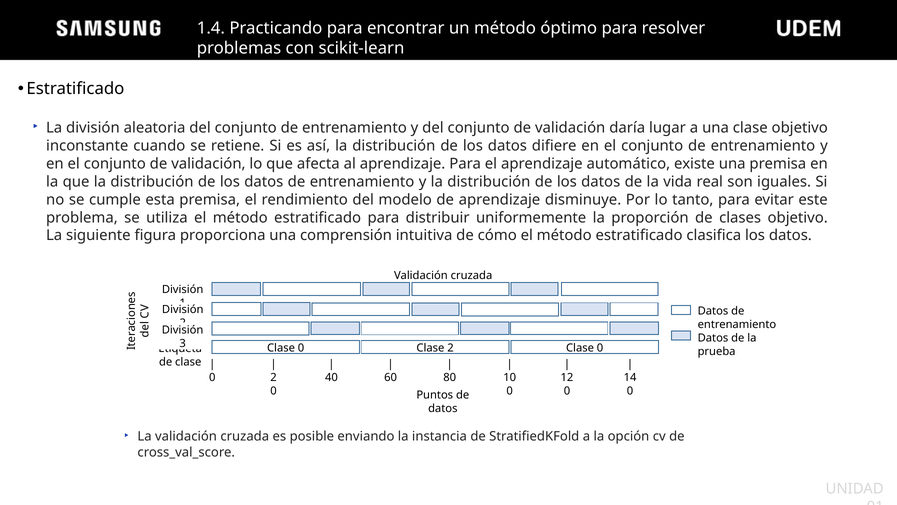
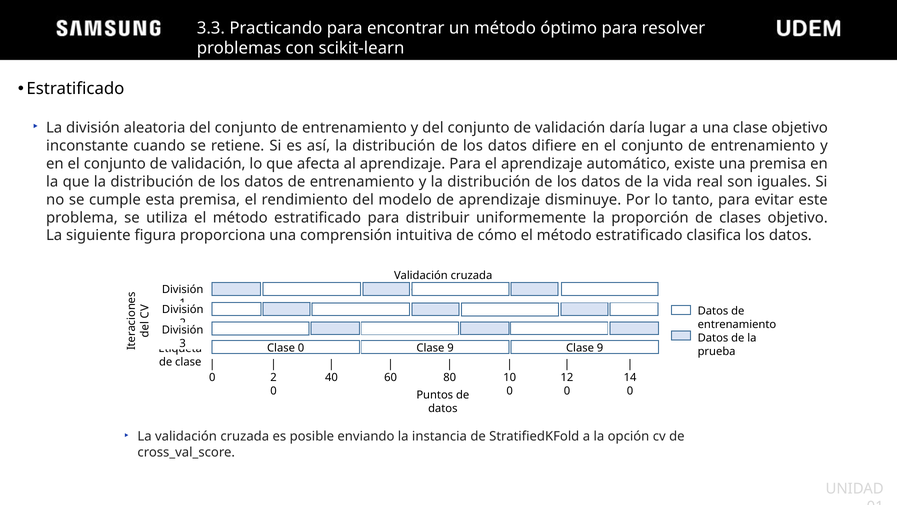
1.4: 1.4 -> 3.3 (211, 28)
0 Clase 2: 2 -> 9 (450, 348)
0: 0 -> 9 (600, 348)
